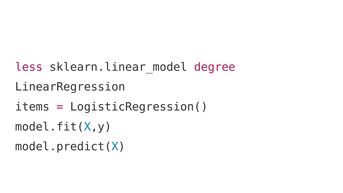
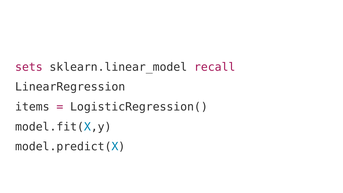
less: less -> sets (29, 67)
degree: degree -> recall (215, 67)
